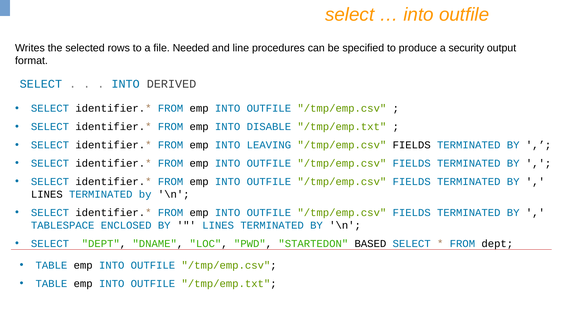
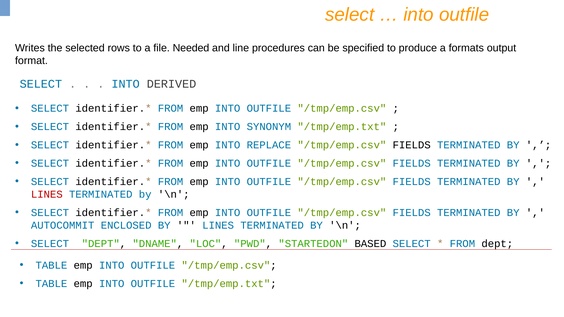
security: security -> formats (466, 48)
DISABLE: DISABLE -> SYNONYM (269, 127)
LEAVING: LEAVING -> REPLACE (269, 145)
LINES colour: black -> red (47, 195)
TABLESPACE: TABLESPACE -> AUTOCOMMIT (63, 226)
